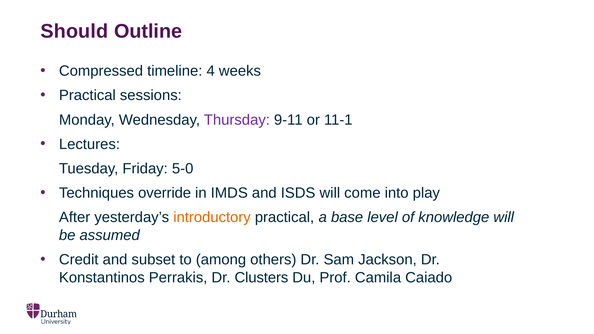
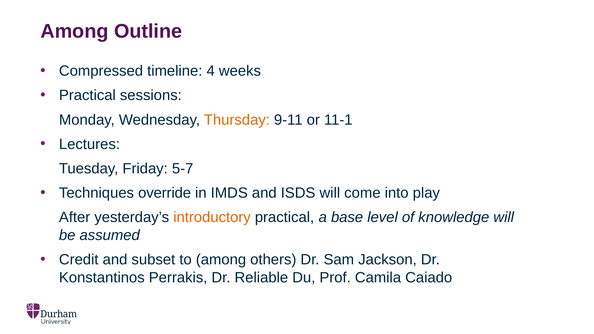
Should: Should -> Among (74, 31)
Thursday colour: purple -> orange (237, 120)
5-0: 5-0 -> 5-7 (183, 169)
Clusters: Clusters -> Reliable (261, 278)
